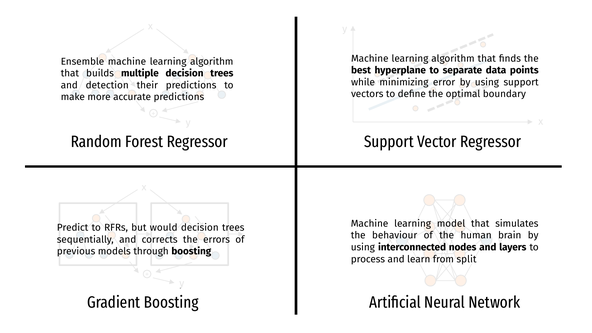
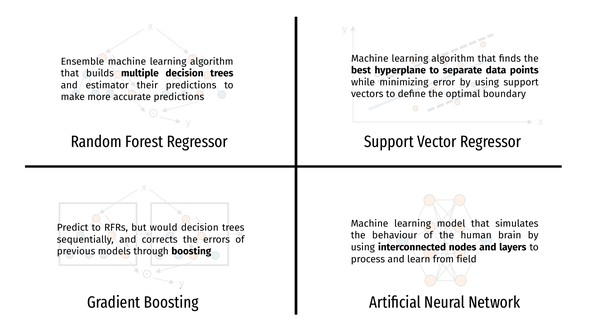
detection: detection -> estimator (107, 85)
split: split -> field (467, 259)
